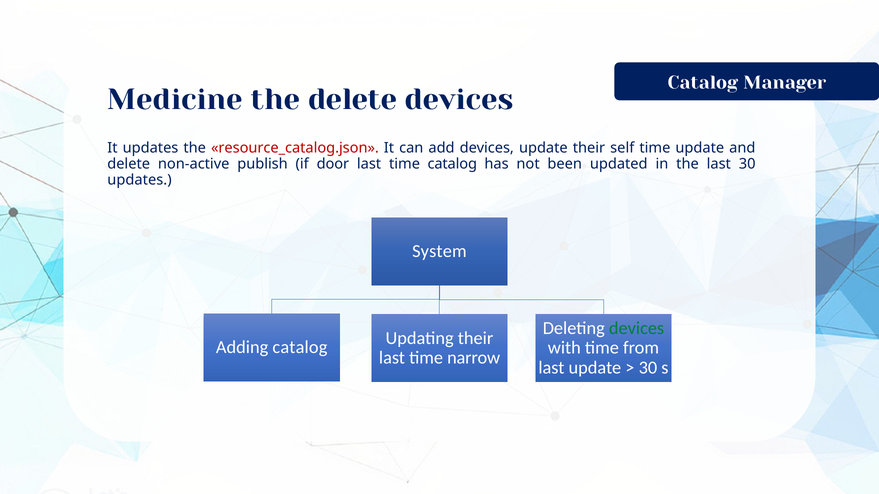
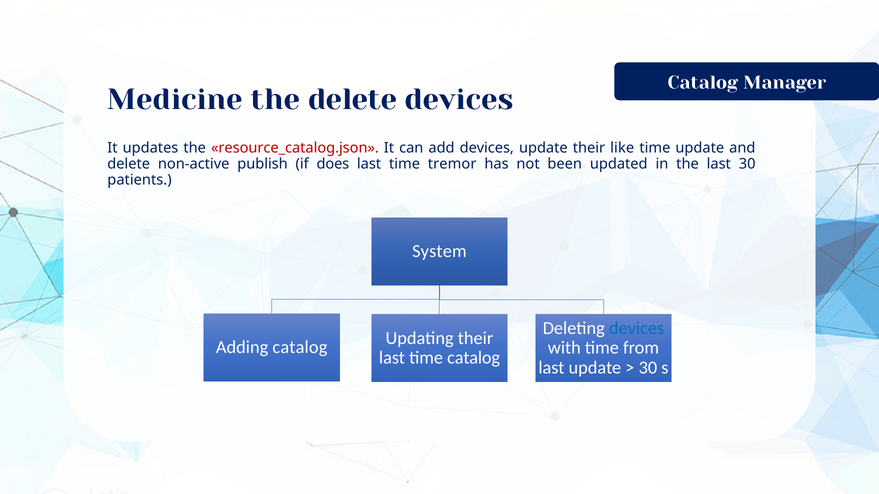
self: self -> like (622, 148)
door: door -> does (333, 164)
time catalog: catalog -> tremor (452, 164)
updates: updates -> patients (140, 180)
devices colour: green -> blue (637, 328)
time narrow: narrow -> catalog (474, 358)
